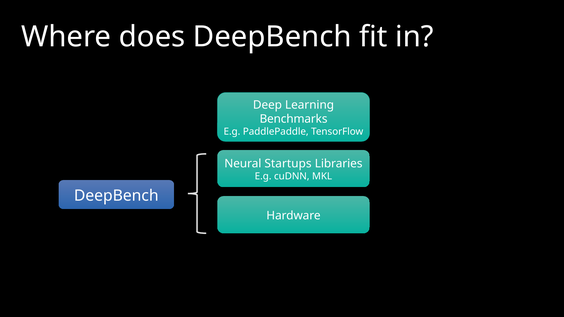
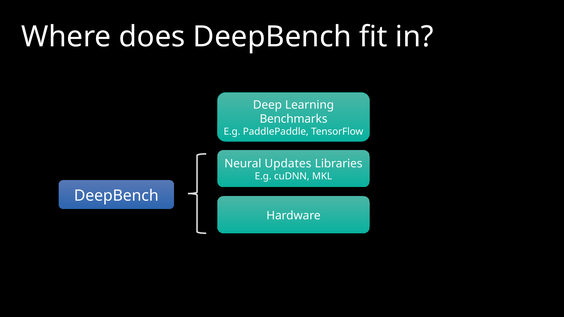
Startups: Startups -> Updates (288, 164)
